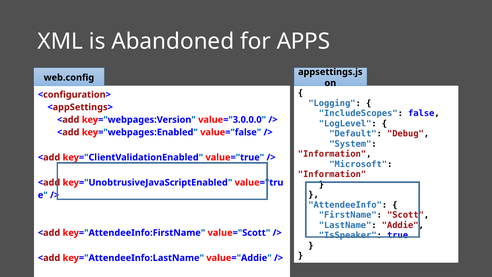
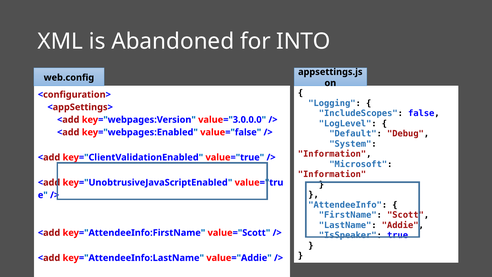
APPS: APPS -> INTO (303, 41)
